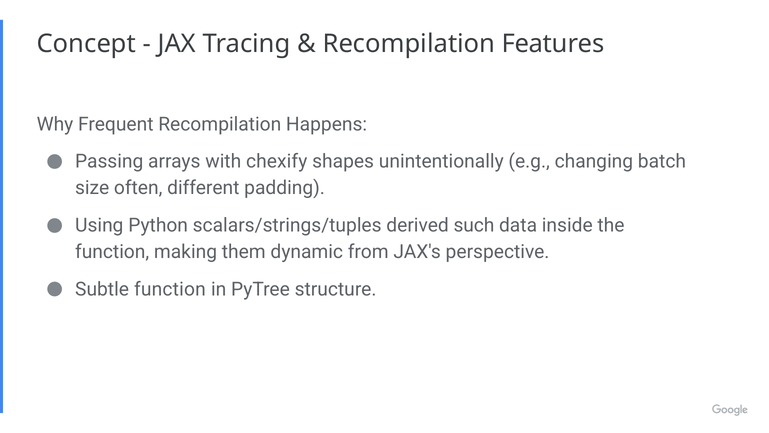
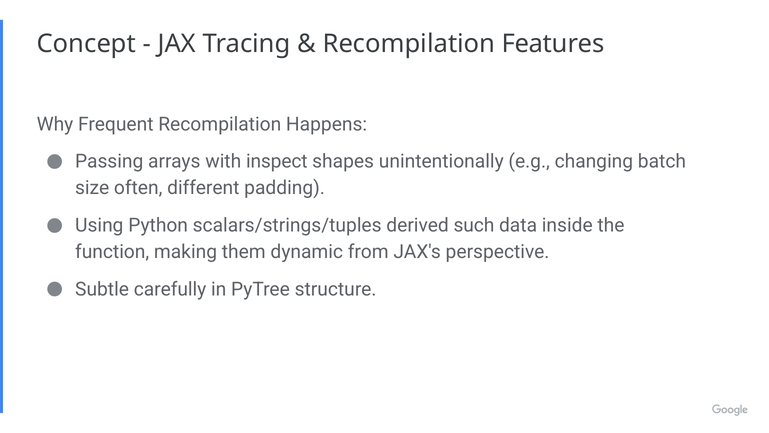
chexify: chexify -> inspect (277, 161)
Subtle function: function -> carefully (170, 289)
